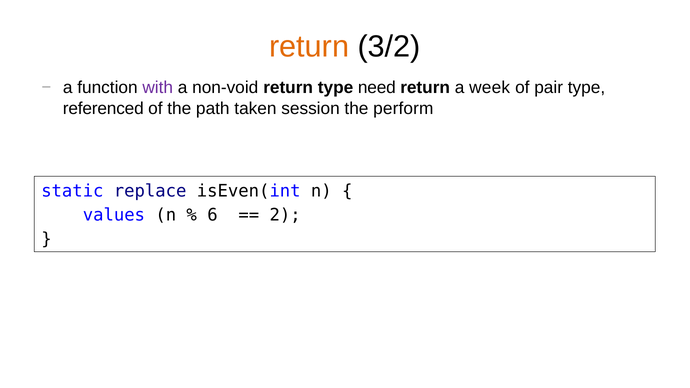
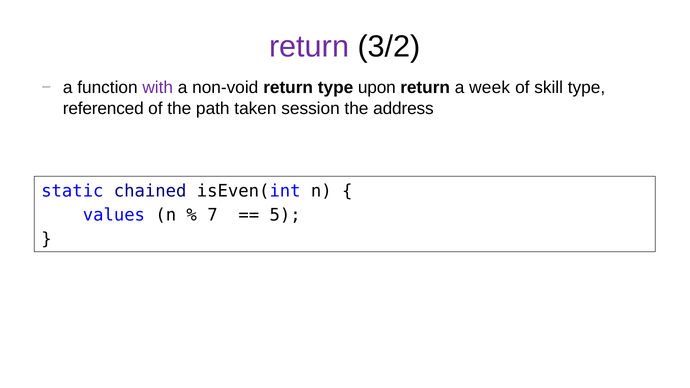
return colour: orange -> purple (309, 47)
need: need -> upon (377, 88)
pair: pair -> skill (549, 88)
perform: perform -> address (403, 108)
replace: replace -> chained (150, 191)
6: 6 -> 7 (212, 215)
2: 2 -> 5 (285, 215)
